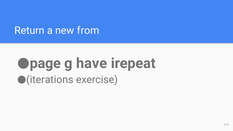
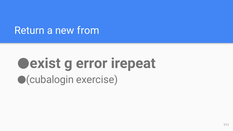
page: page -> exist (45, 63)
have: have -> error (92, 63)
iterations: iterations -> cubalogin (50, 80)
